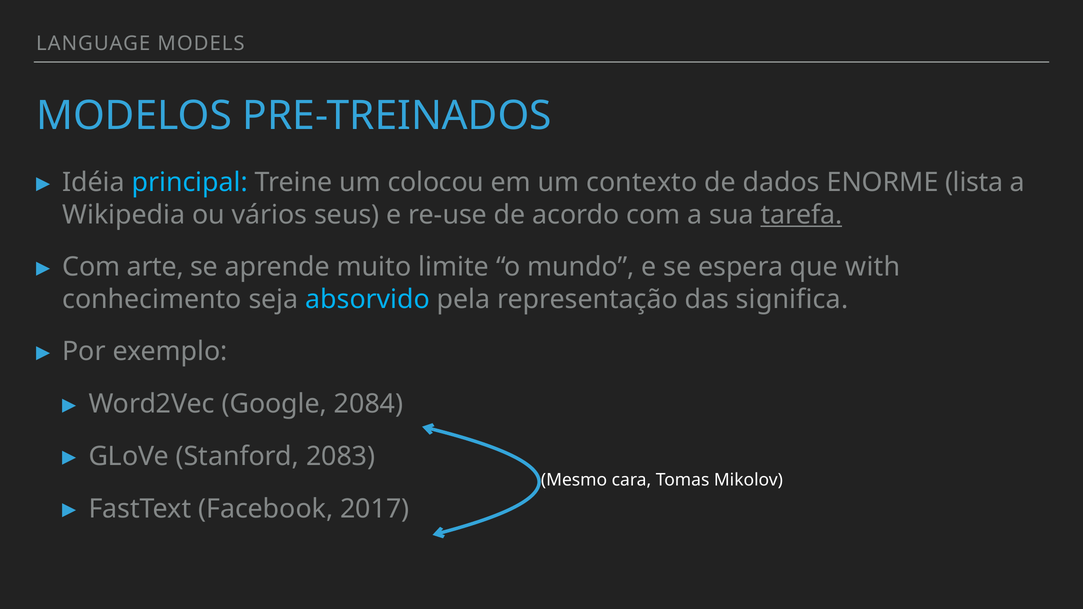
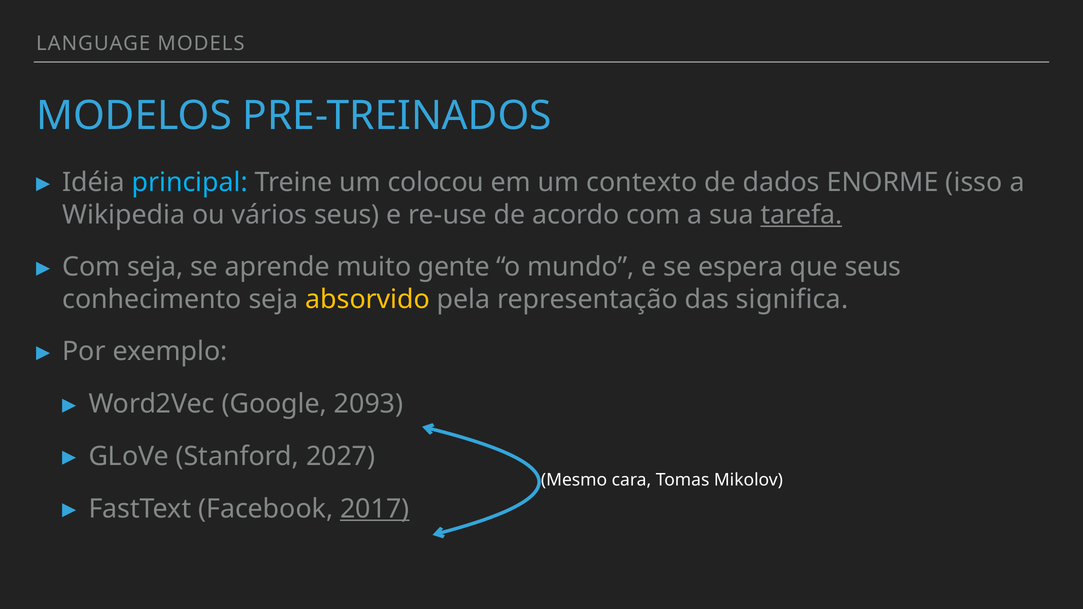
lista: lista -> isso (974, 183)
Com arte: arte -> seja (155, 267)
limite: limite -> gente (454, 267)
que with: with -> seus (873, 267)
absorvido colour: light blue -> yellow (368, 299)
2084: 2084 -> 2093 (369, 404)
2083: 2083 -> 2027 (341, 457)
2017 underline: none -> present (375, 509)
